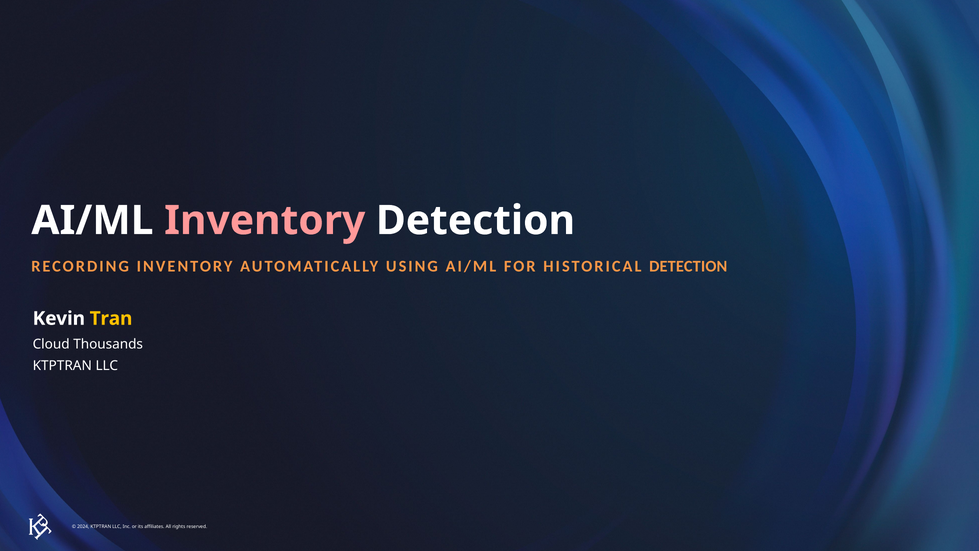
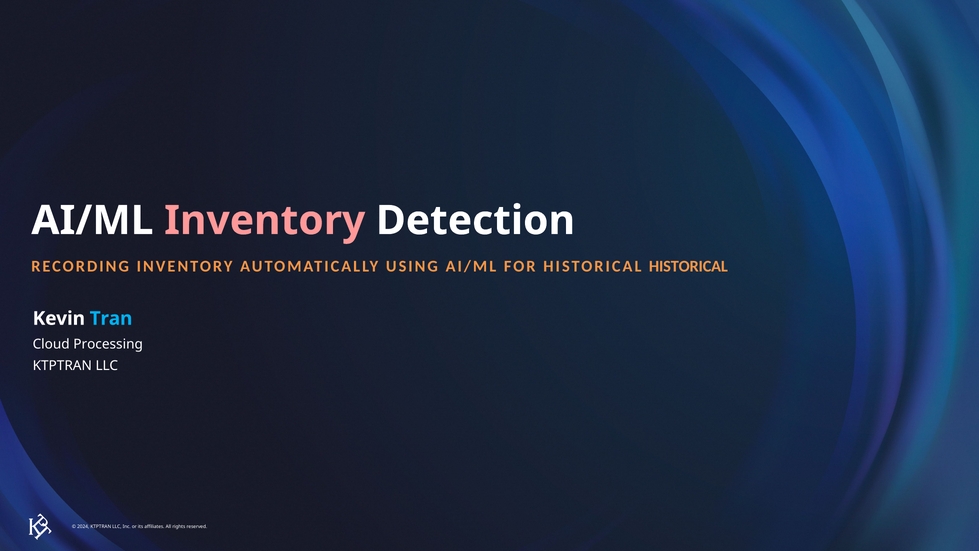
HISTORICAL DETECTION: DETECTION -> HISTORICAL (688, 266)
Tran colour: yellow -> light blue (111, 318)
Thousands: Thousands -> Processing (108, 344)
